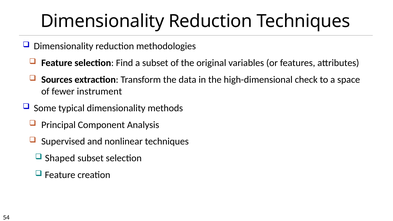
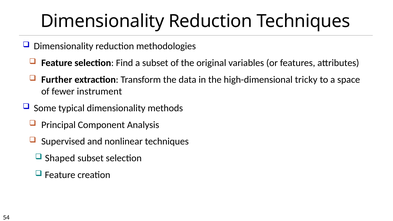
Sources: Sources -> Further (57, 80)
check: check -> tricky (306, 80)
